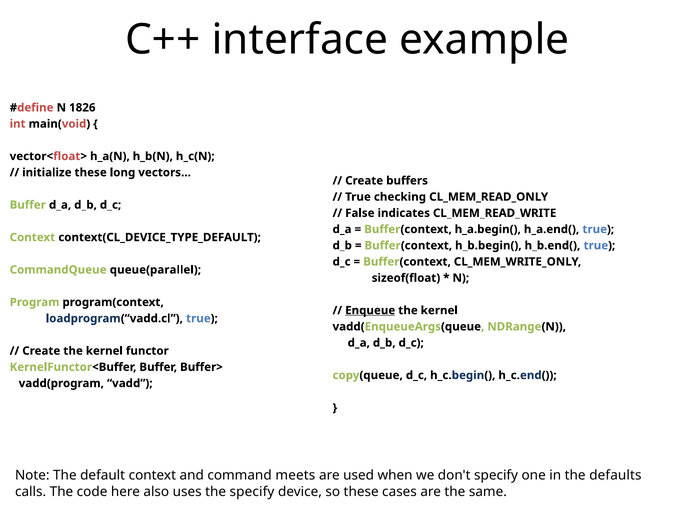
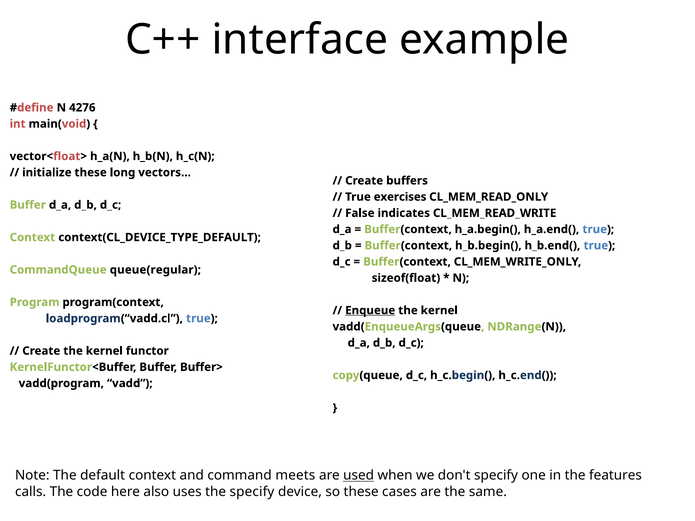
1826: 1826 -> 4276 (82, 108)
checking: checking -> exercises (400, 197)
queue(parallel: queue(parallel -> queue(regular (155, 270)
used underline: none -> present (359, 476)
defaults: defaults -> features (616, 476)
